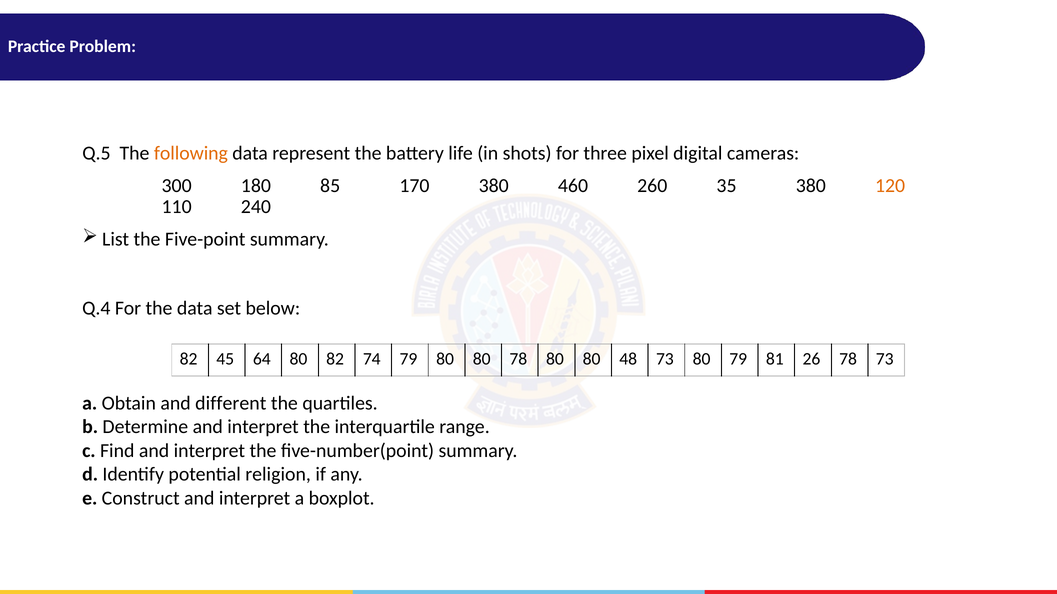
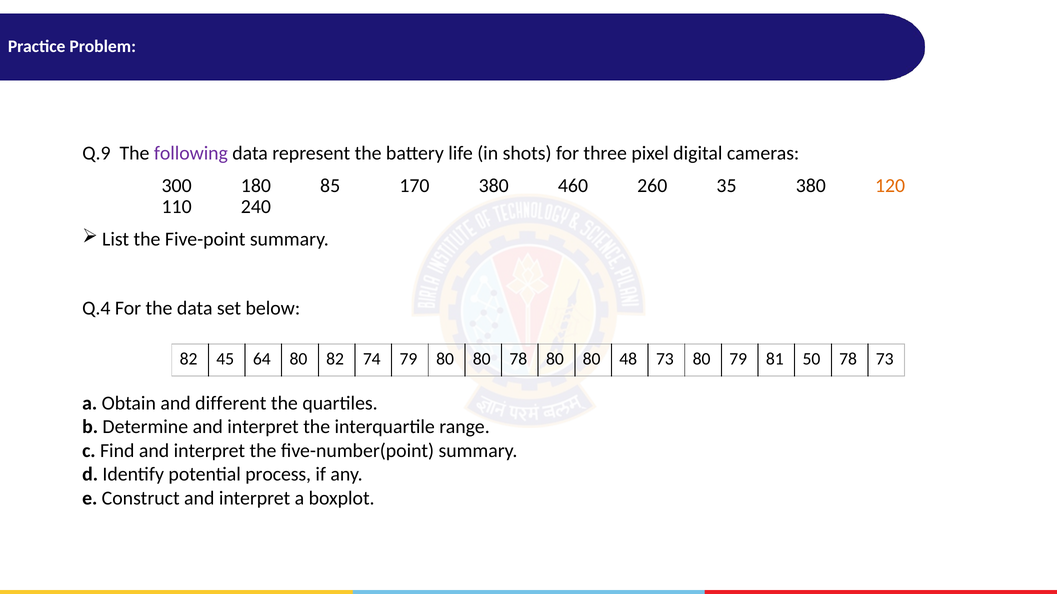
Q.5: Q.5 -> Q.9 (96, 153)
following colour: orange -> purple (191, 153)
26: 26 -> 50 (811, 359)
religion: religion -> process (278, 475)
